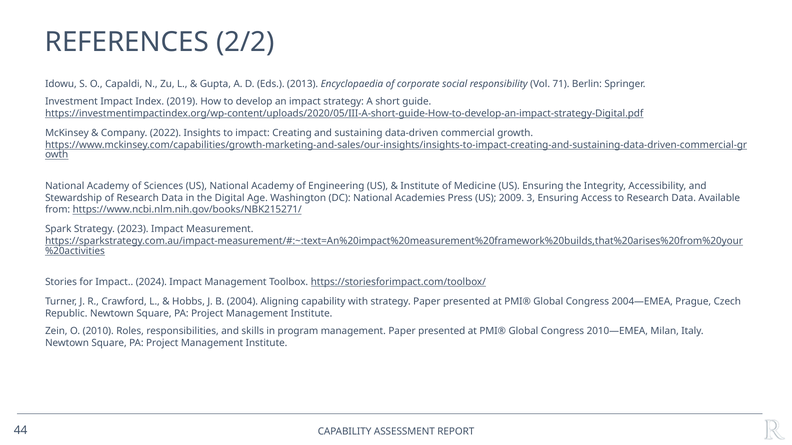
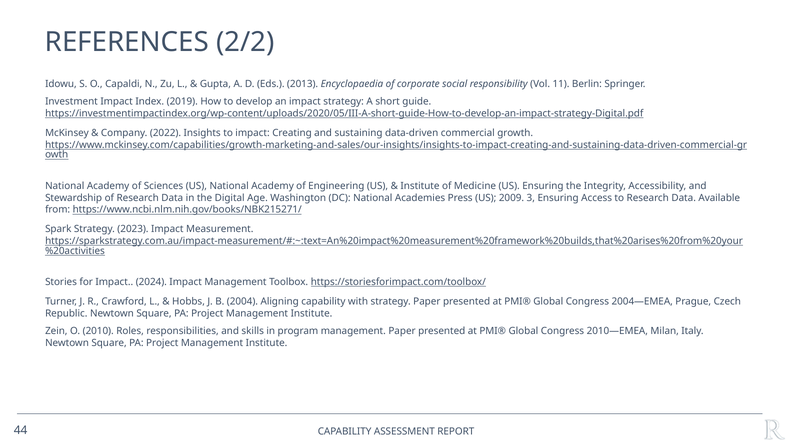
71: 71 -> 11 (561, 84)
